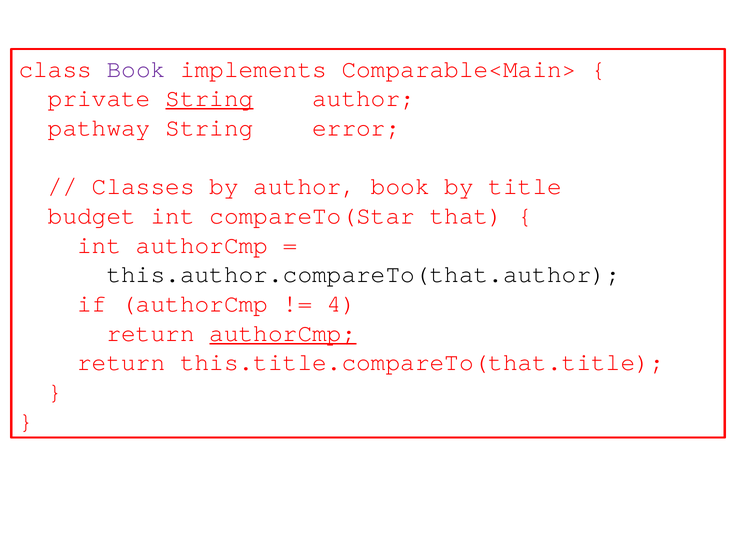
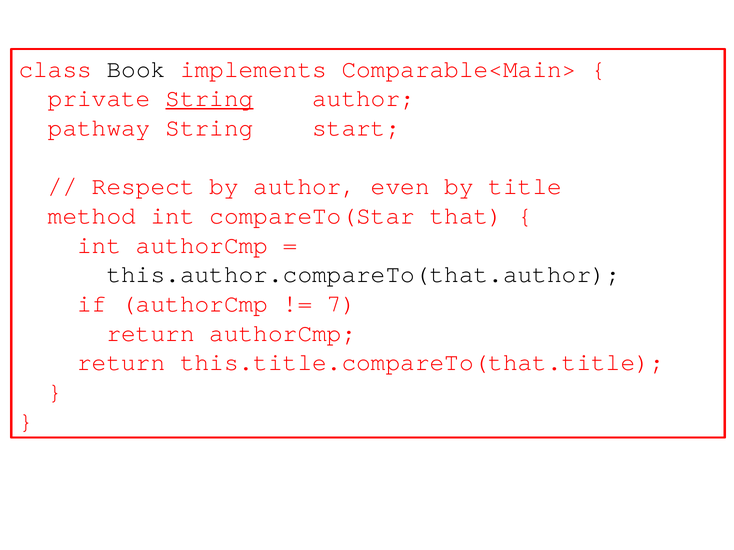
Book colour: purple -> black (136, 69)
error: error -> start (356, 128)
Classes: Classes -> Respect (143, 187)
author book: book -> even (400, 187)
budget: budget -> method (92, 216)
4: 4 -> 7 (342, 304)
authorCmp underline: present -> none (283, 333)
